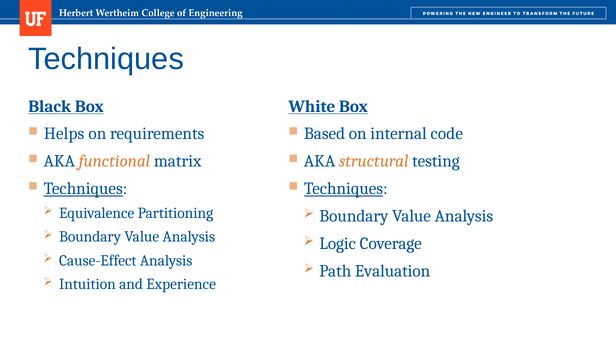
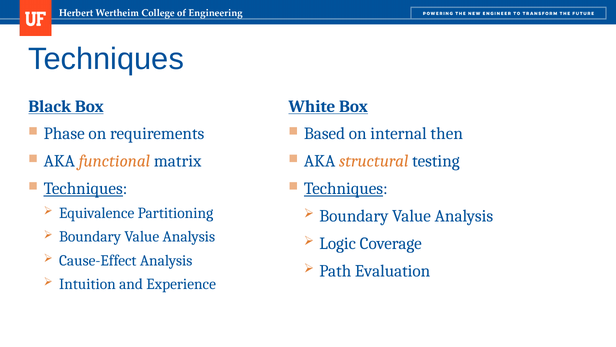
Helps: Helps -> Phase (64, 134)
code: code -> then (447, 134)
